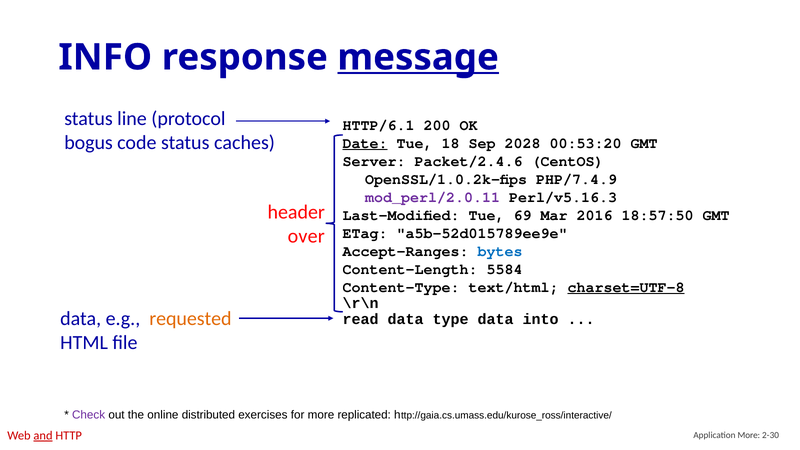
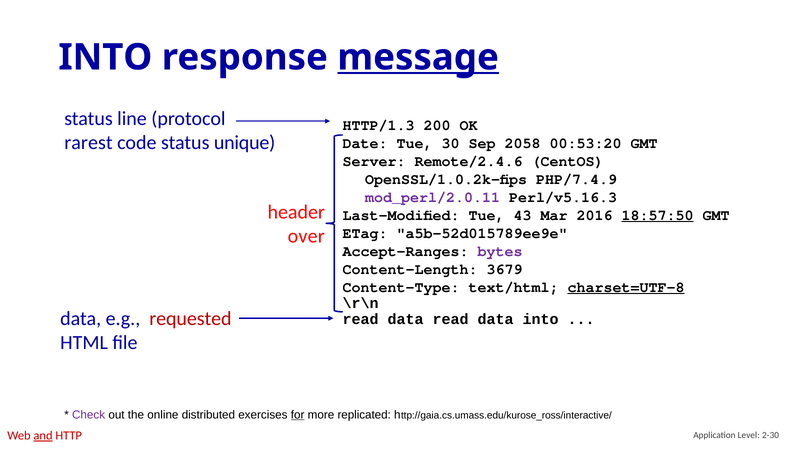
INFO: INFO -> INTO (105, 57)
HTTP/6.1: HTTP/6.1 -> HTTP/1.3 (379, 125)
bogus: bogus -> rarest (88, 142)
caches: caches -> unique (245, 142)
Date underline: present -> none (365, 143)
18: 18 -> 30 (451, 143)
2028: 2028 -> 2058 (523, 143)
Packet/2.4.6: Packet/2.4.6 -> Remote/2.4.6 (469, 161)
69: 69 -> 43 (523, 215)
18:57:50 underline: none -> present (658, 215)
bytes colour: blue -> purple (500, 251)
5584: 5584 -> 3679 (505, 269)
requested colour: orange -> red (190, 319)
data type: type -> read (451, 319)
for underline: none -> present (298, 415)
Application More: More -> Level (749, 435)
